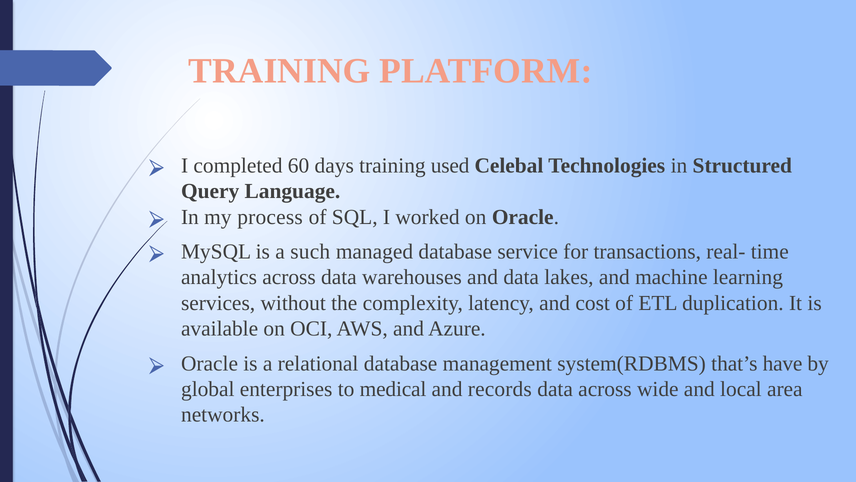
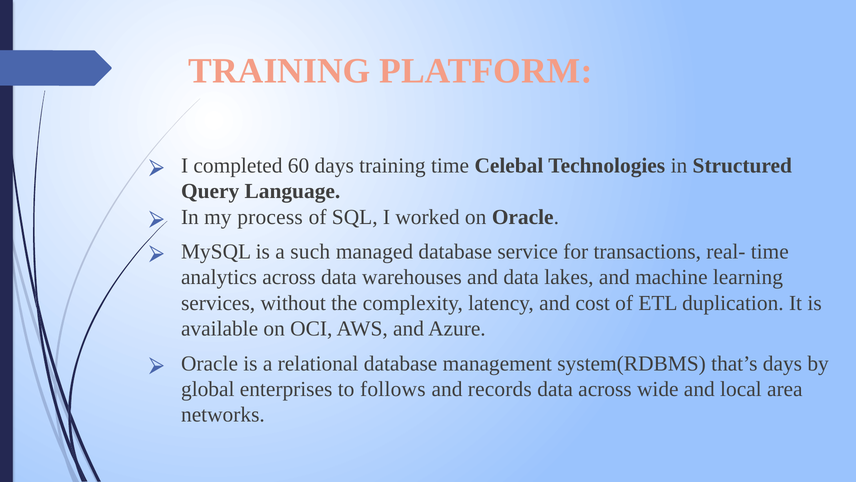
training used: used -> time (450, 165)
that’s have: have -> days (782, 363)
medical: medical -> follows (393, 389)
